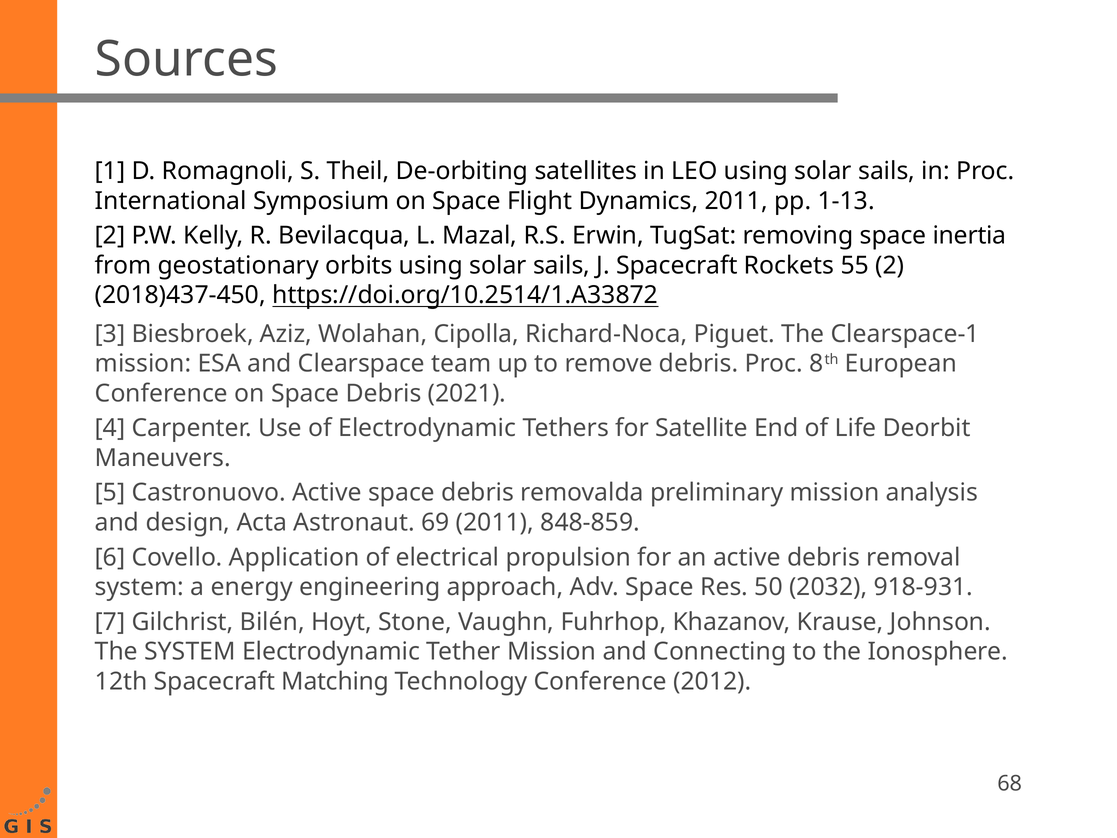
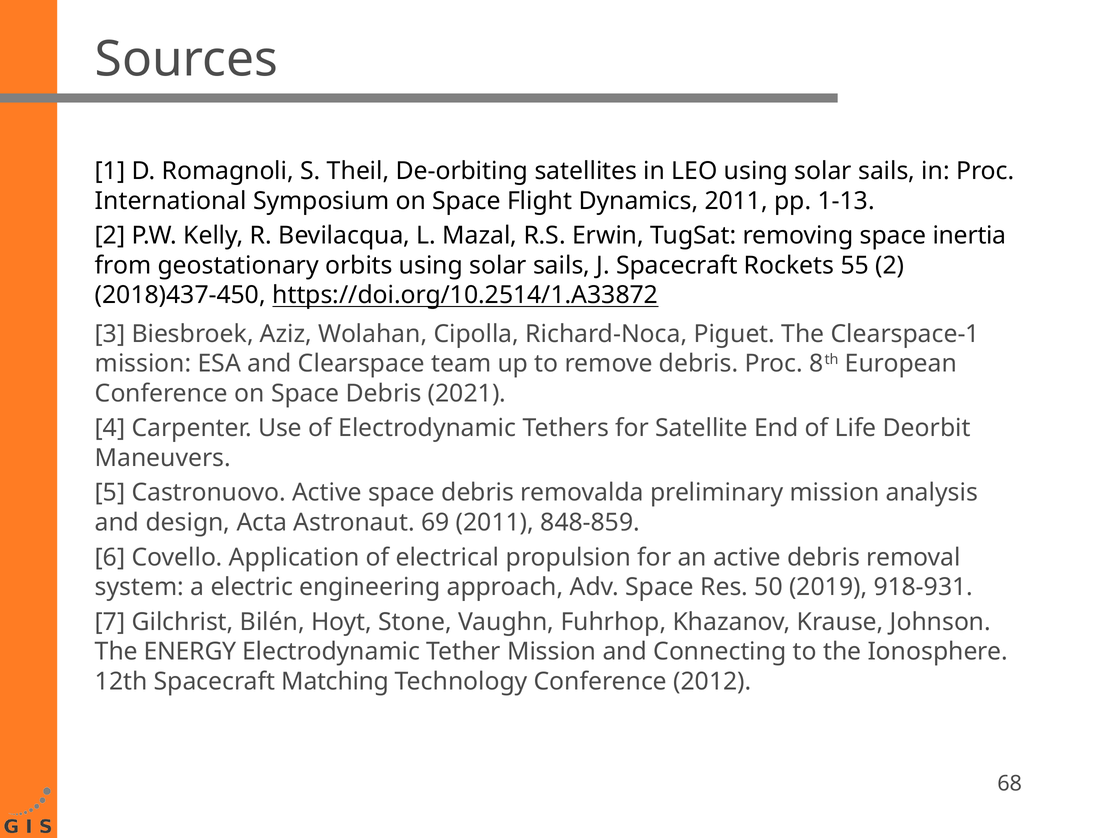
energy: energy -> electric (252, 587)
2032: 2032 -> 2019 (828, 587)
The SYSTEM: SYSTEM -> ENERGY (190, 651)
